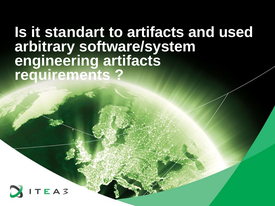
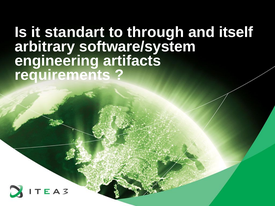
to artifacts: artifacts -> through (156, 32)
used: used -> itself (236, 32)
